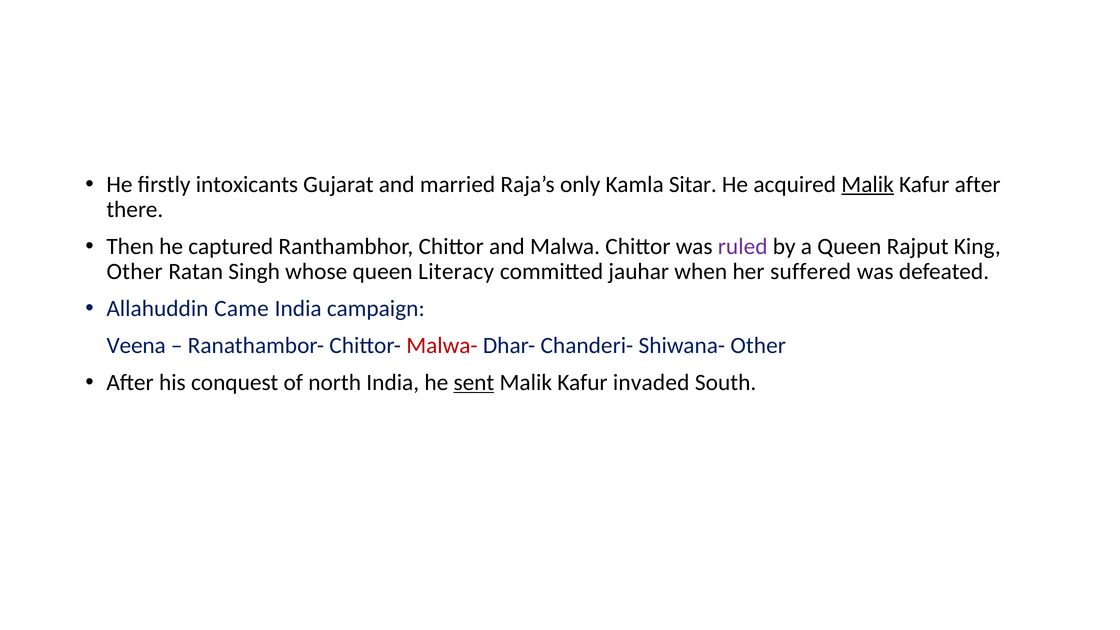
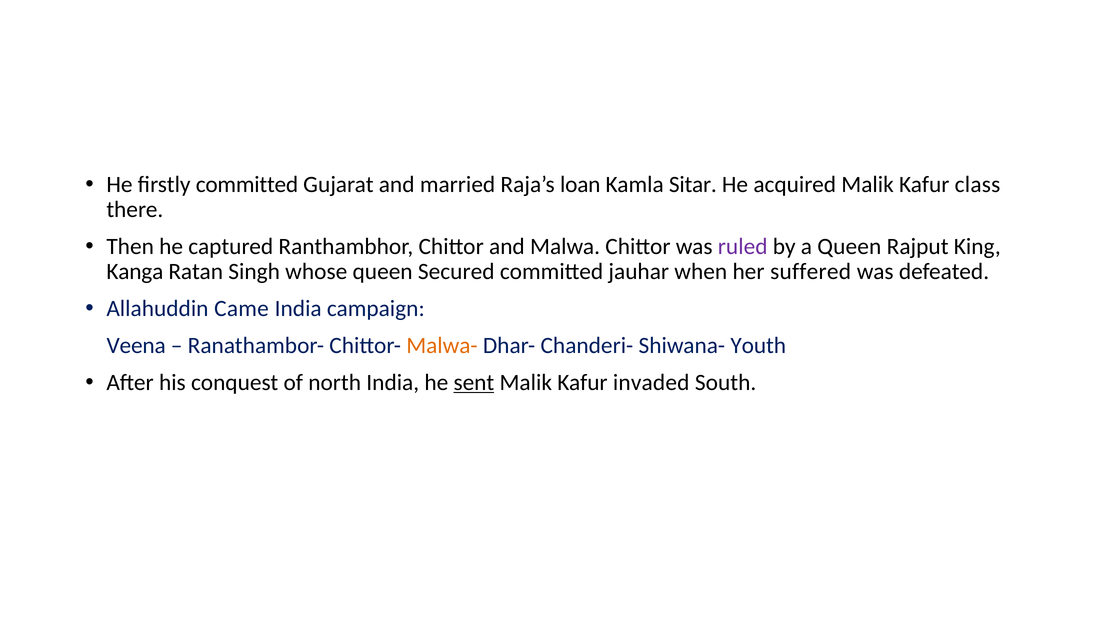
firstly intoxicants: intoxicants -> committed (247, 184)
only: only -> loan (580, 184)
Malik underline: present -> none (868, 184)
Kafur after: after -> class (978, 184)
Other: Other -> Kanga (135, 272)
Literacy: Literacy -> Secured (456, 272)
Malwa- colour: red -> orange (442, 346)
Shiwana- Other: Other -> Youth (758, 346)
